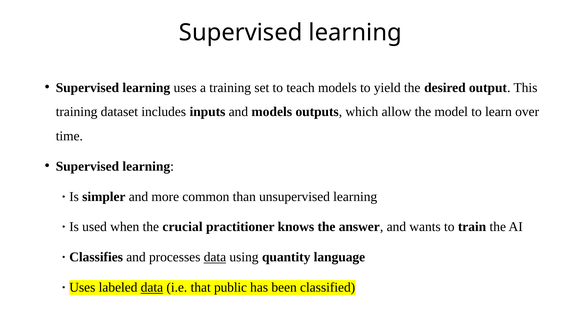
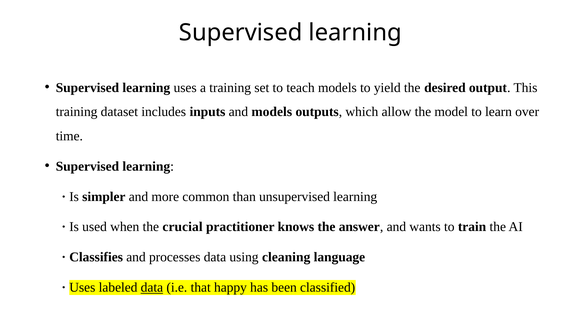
data underline: present -> none (215, 257)
quantity: quantity -> cleaning (286, 257)
public: public -> happy (230, 288)
